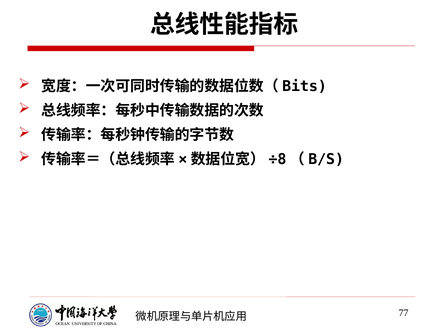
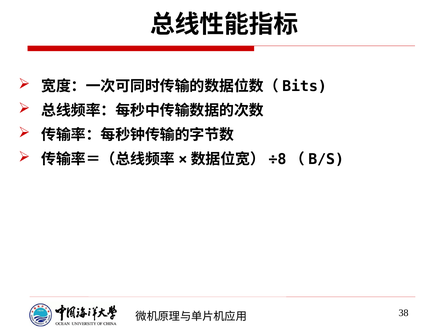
77: 77 -> 38 (404, 313)
